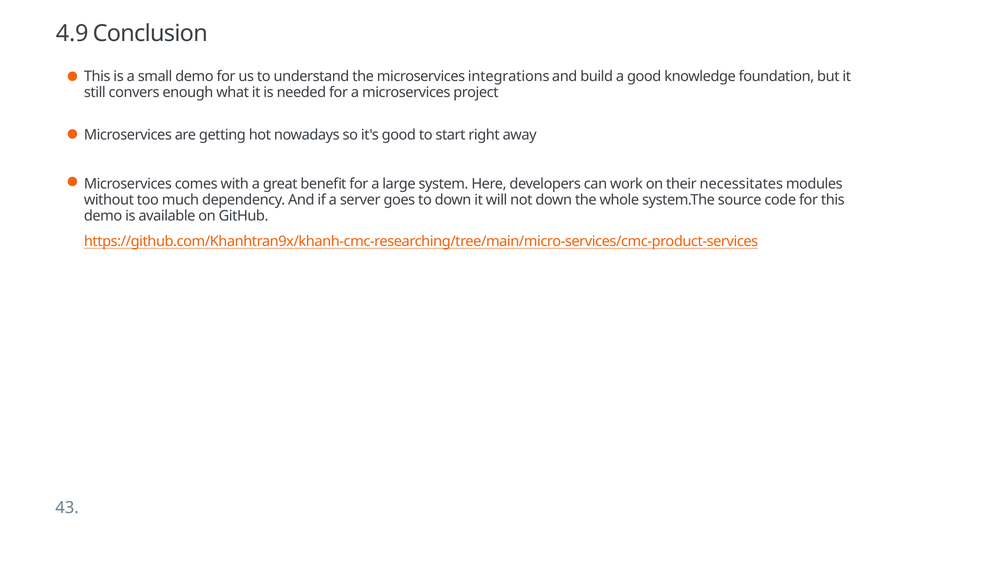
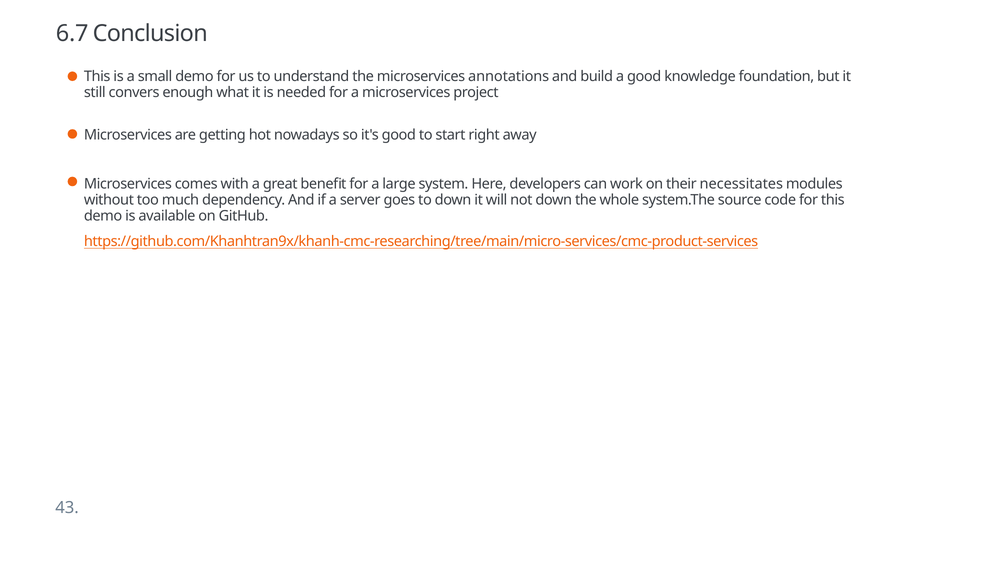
4.9: 4.9 -> 6.7 (72, 34)
integrations: integrations -> annotations (509, 77)
